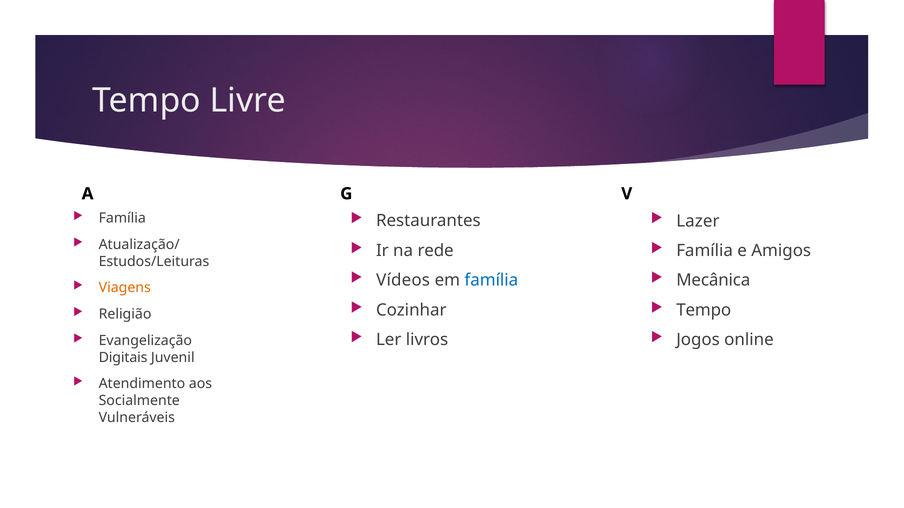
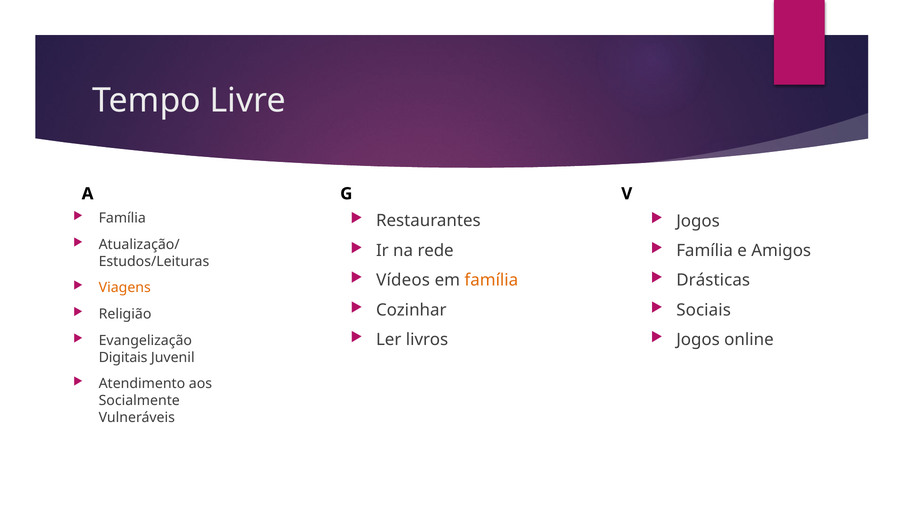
Lazer: Lazer -> Jogos (698, 221)
família colour: blue -> orange (491, 281)
Mecânica: Mecânica -> Drásticas (713, 281)
Tempo: Tempo -> Sociais (704, 310)
